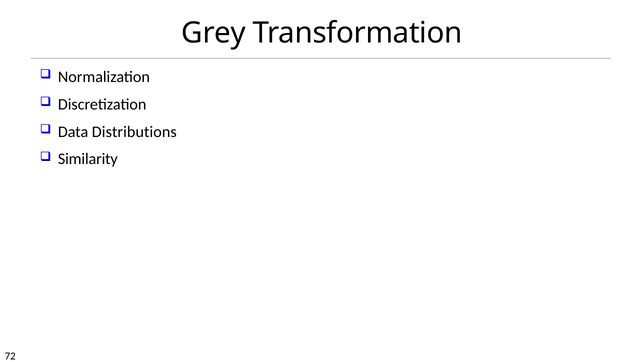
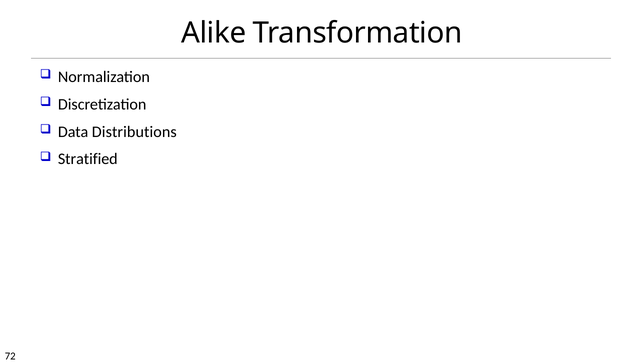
Grey: Grey -> Alike (214, 33)
Similarity: Similarity -> Stratified (88, 159)
